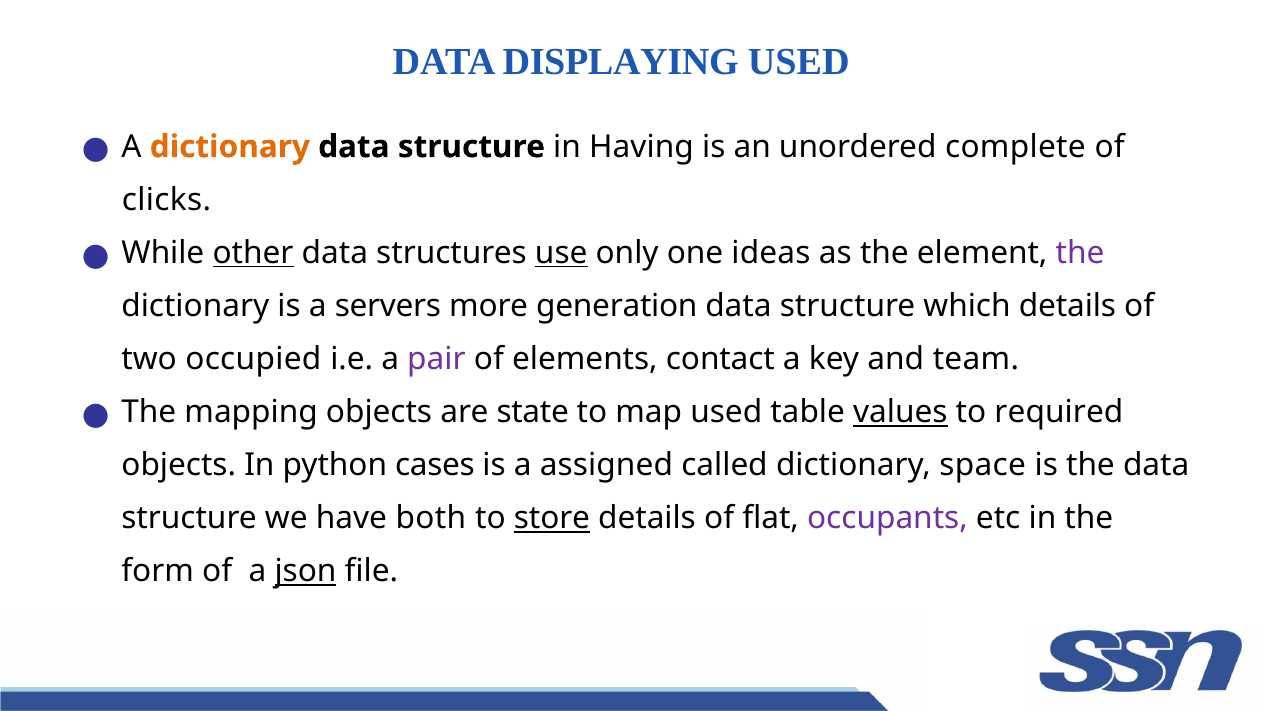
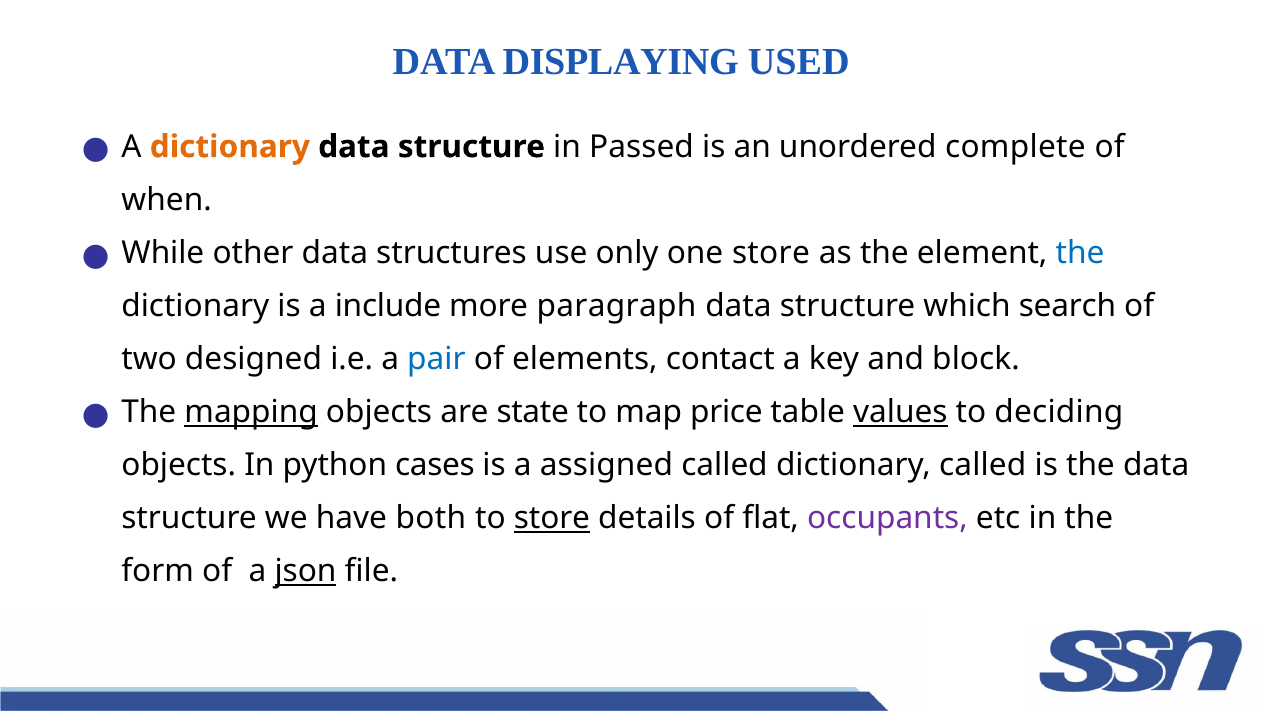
Having: Having -> Passed (641, 147)
clicks: clicks -> when (167, 200)
other underline: present -> none (253, 253)
use underline: present -> none (561, 253)
one ideas: ideas -> store (771, 253)
the colour: purple -> blue (1080, 253)
servers: servers -> include (388, 306)
generation: generation -> paragraph (617, 306)
which details: details -> search (1067, 306)
occupied: occupied -> designed (253, 359)
pair colour: purple -> blue (436, 359)
team: team -> block (976, 359)
mapping underline: none -> present (251, 412)
map used: used -> price (726, 412)
required: required -> deciding (1059, 412)
dictionary space: space -> called (983, 465)
